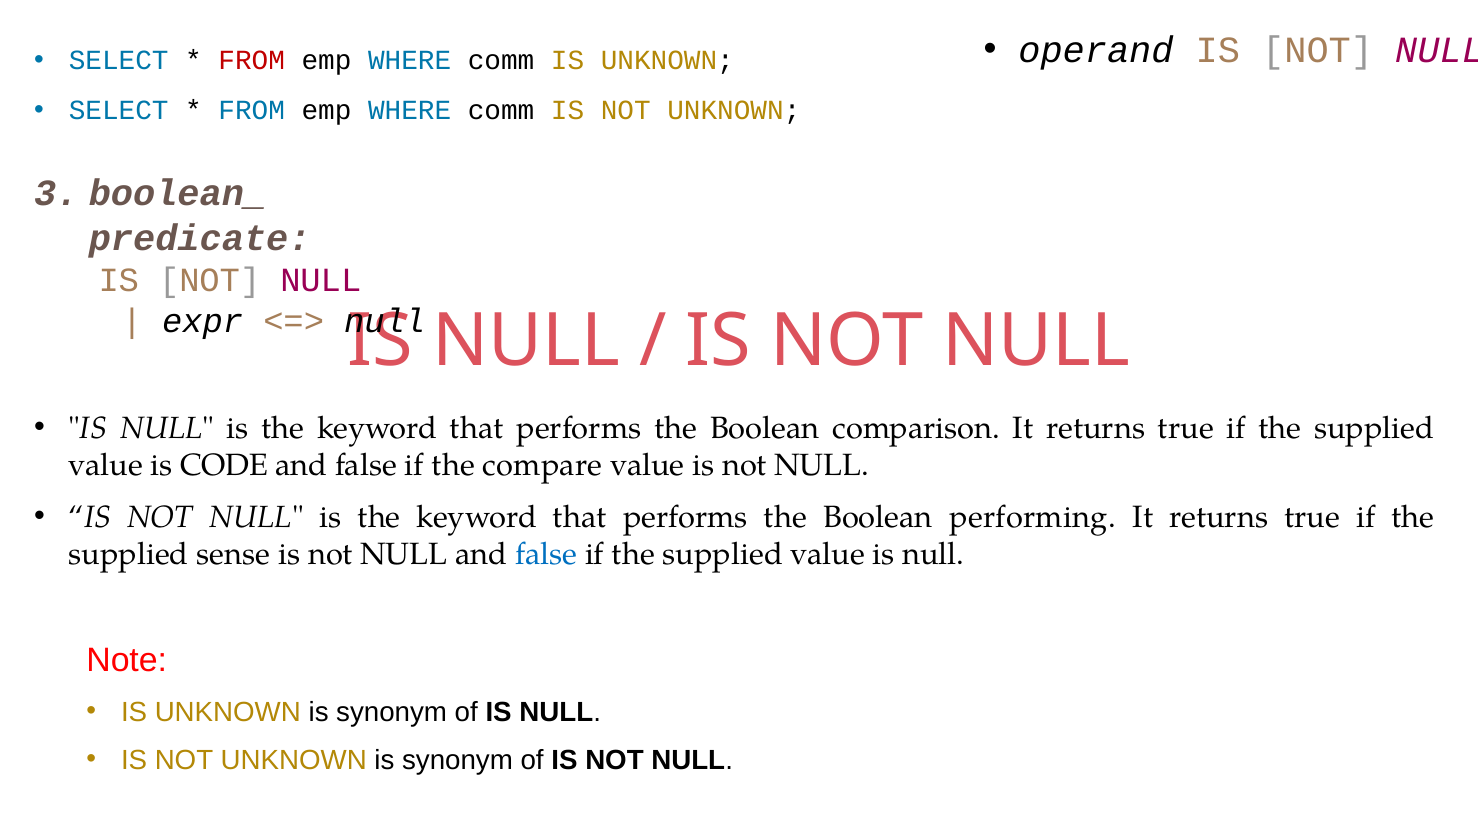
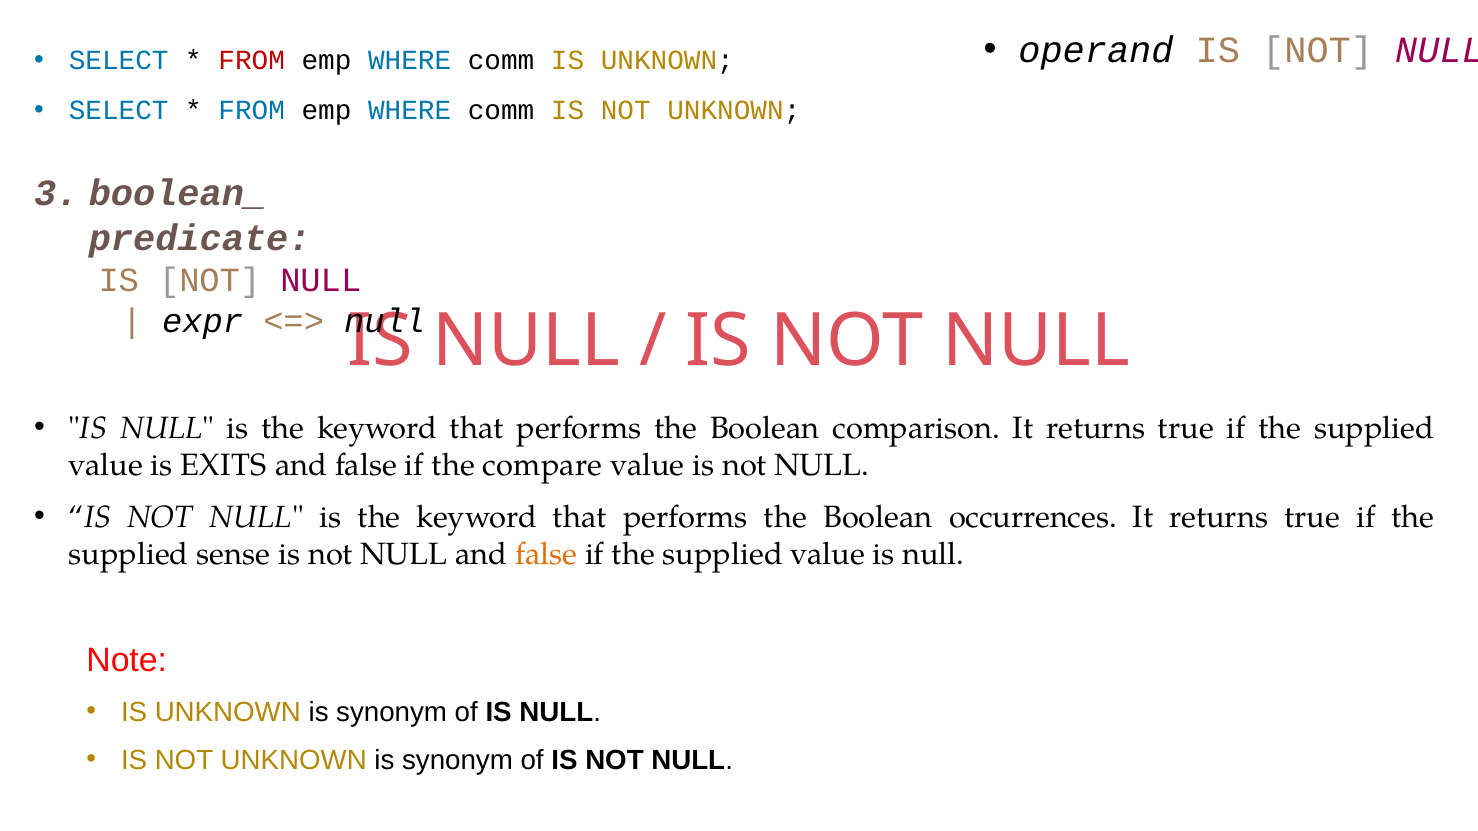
CODE: CODE -> EXITS (224, 465)
performing: performing -> occurrences (1033, 517)
false colour: blue -> orange (546, 554)
